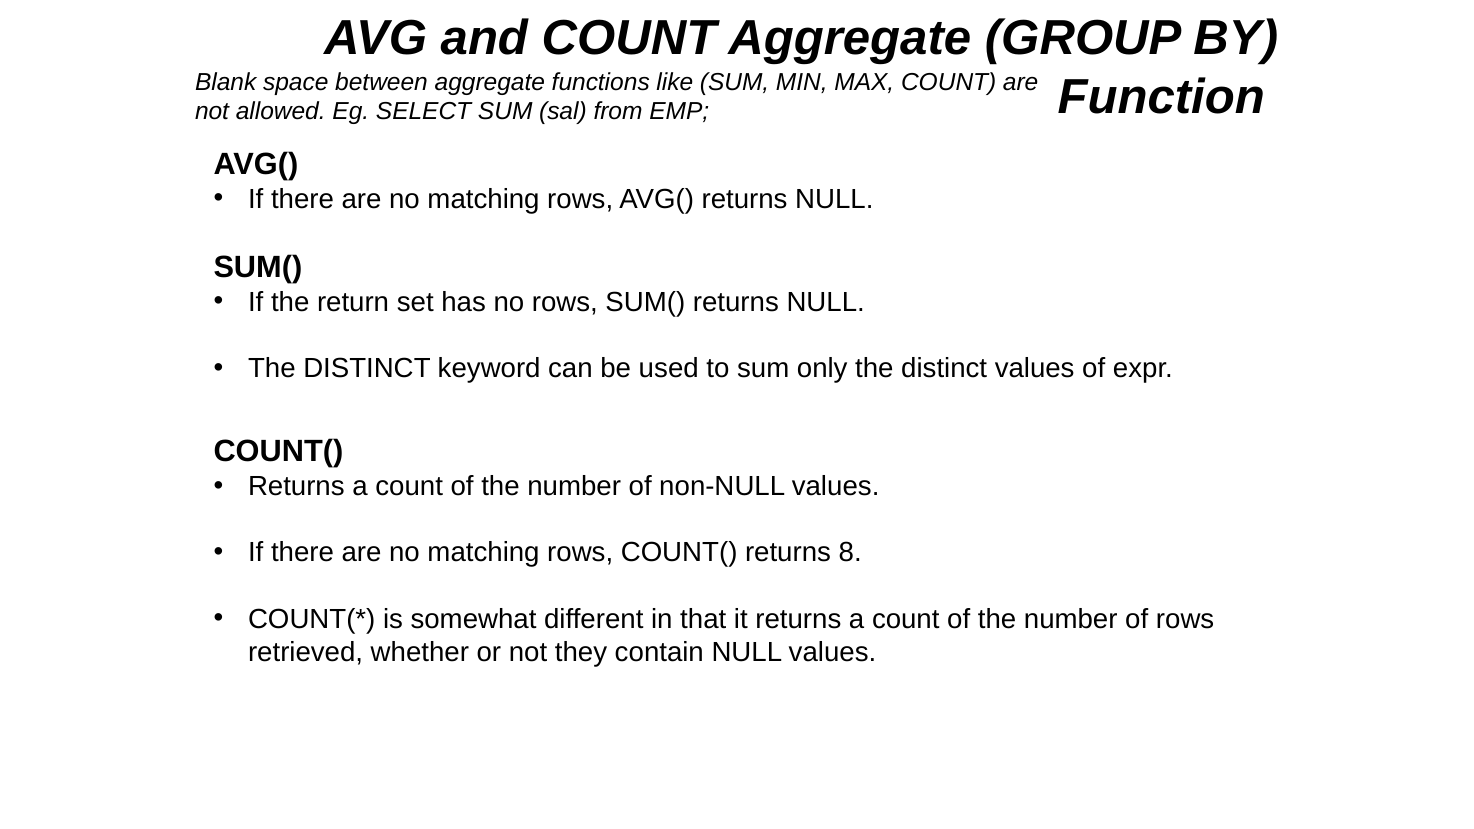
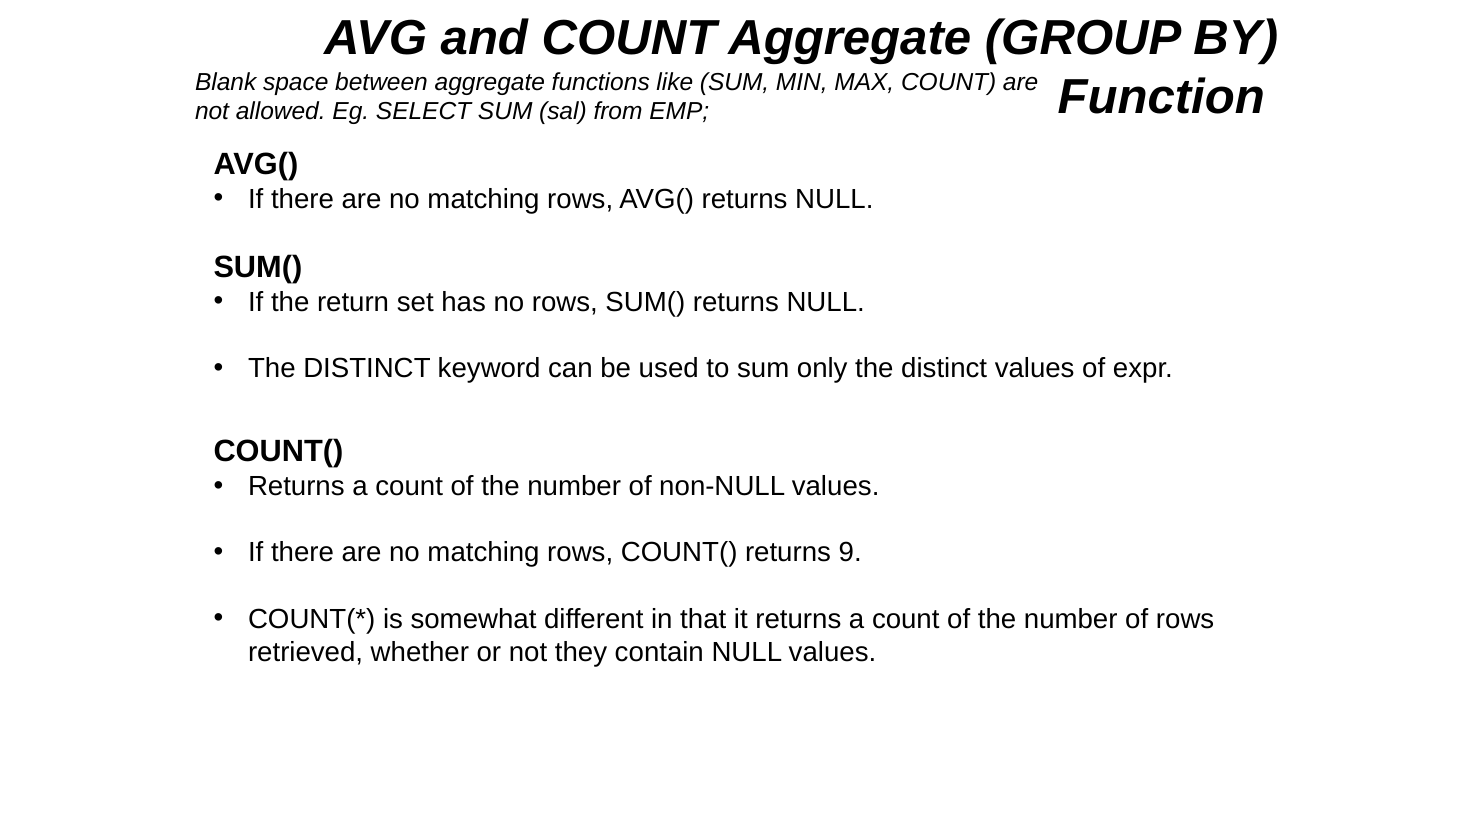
8: 8 -> 9 (850, 553)
